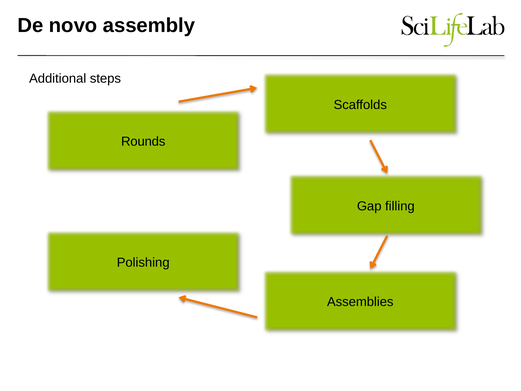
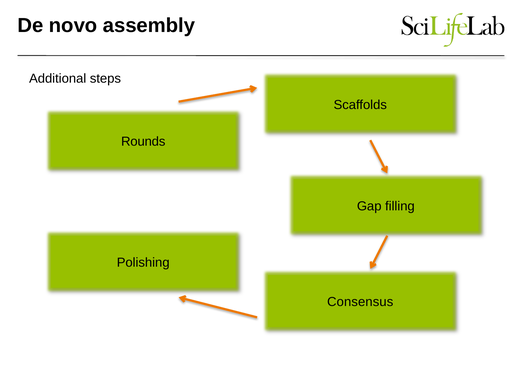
Assemblies: Assemblies -> Consensus (360, 302)
